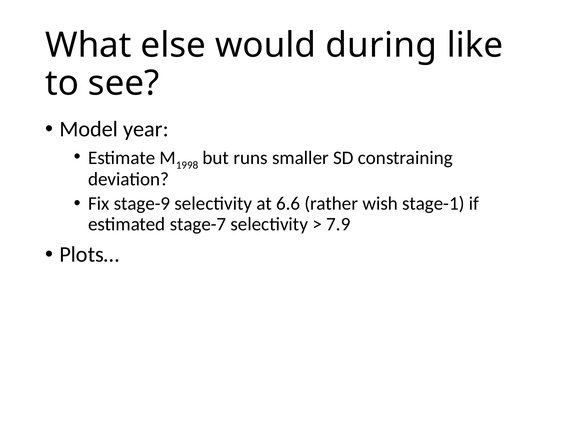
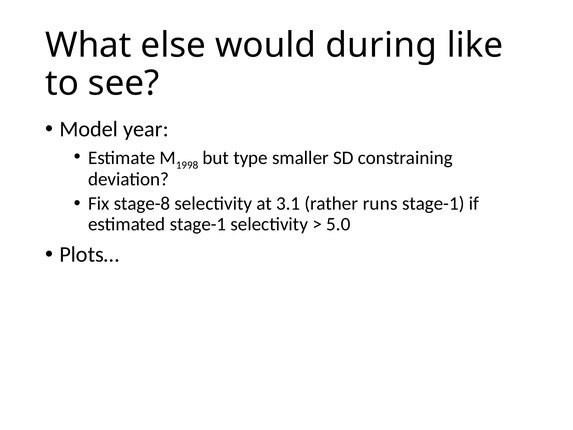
runs: runs -> type (251, 158)
stage-9: stage-9 -> stage-8 (142, 204)
6.6: 6.6 -> 3.1 (288, 204)
wish: wish -> runs (380, 204)
estimated stage-7: stage-7 -> stage-1 (198, 224)
7.9: 7.9 -> 5.0 (338, 224)
